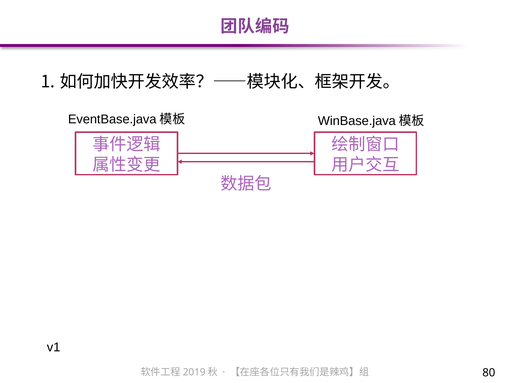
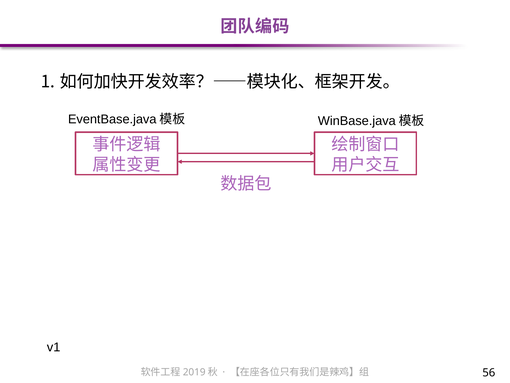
80: 80 -> 56 (489, 372)
